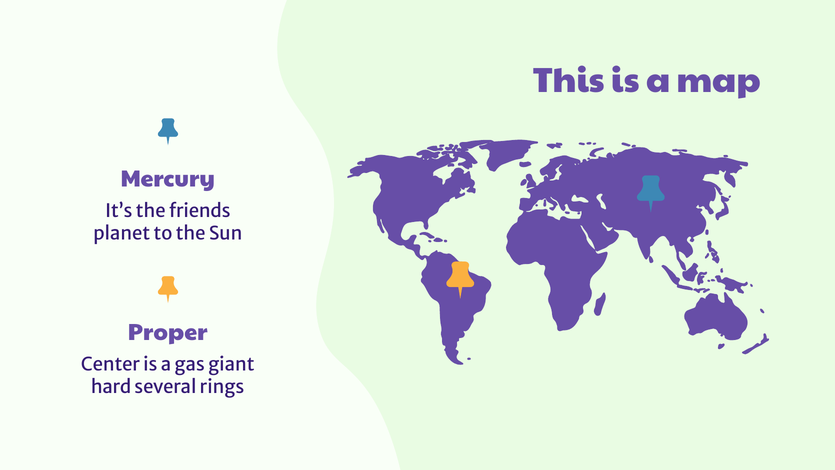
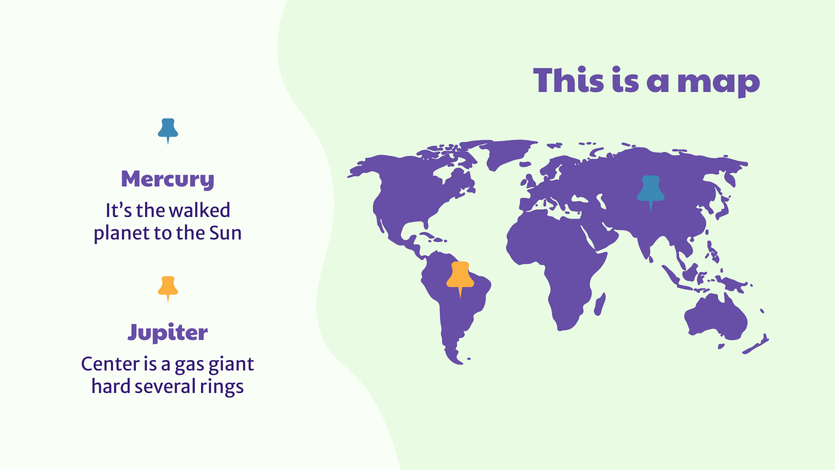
friends: friends -> walked (200, 211)
Proper: Proper -> Jupiter (168, 333)
